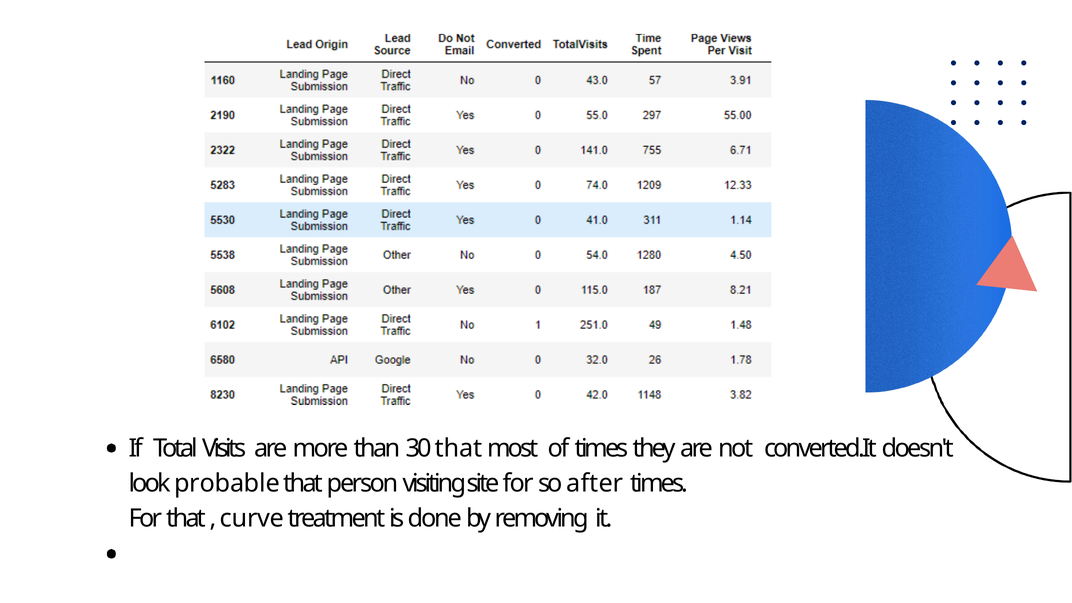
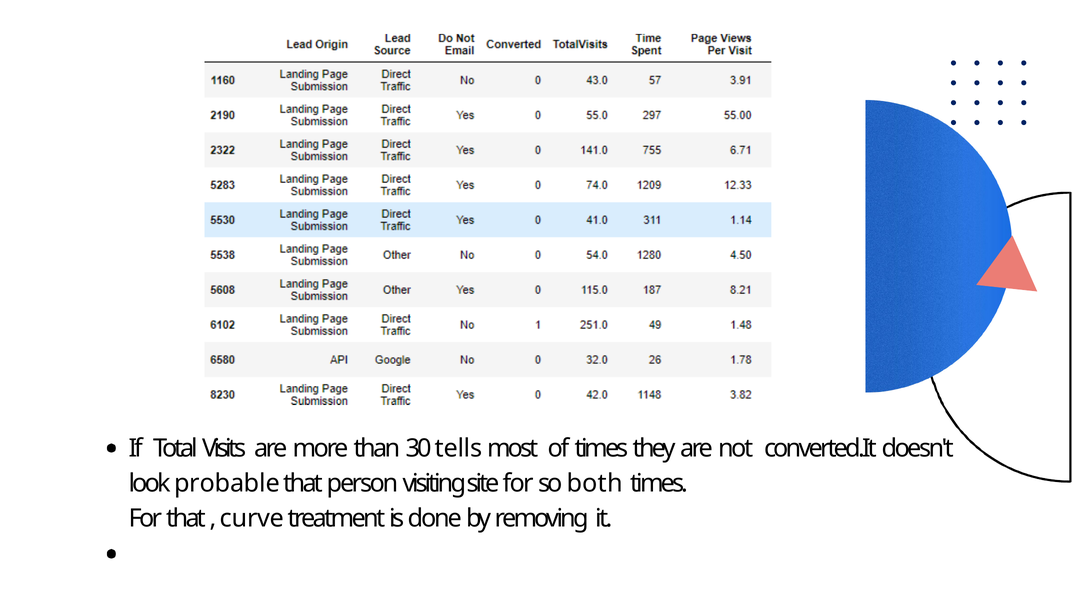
30 that: that -> tells (458, 448)
after: after -> both (595, 483)
